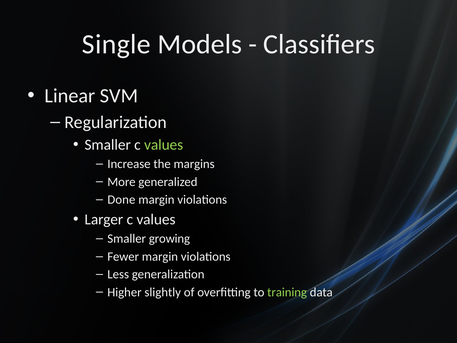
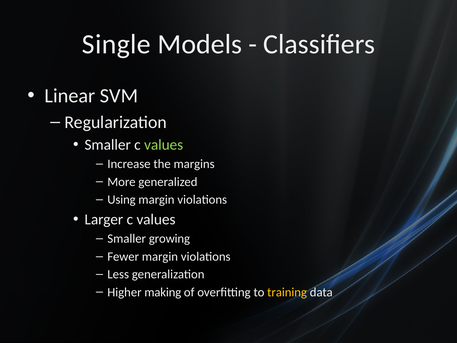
Done: Done -> Using (122, 199)
slightly: slightly -> making (163, 292)
training colour: light green -> yellow (287, 292)
